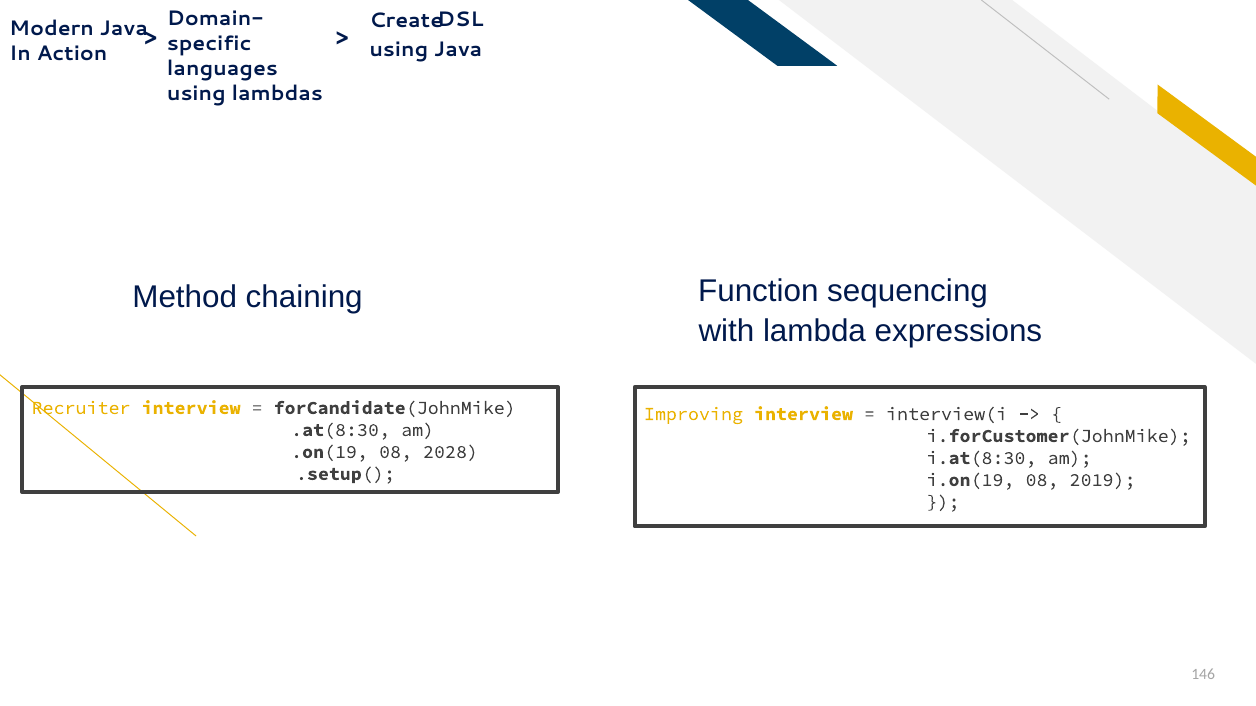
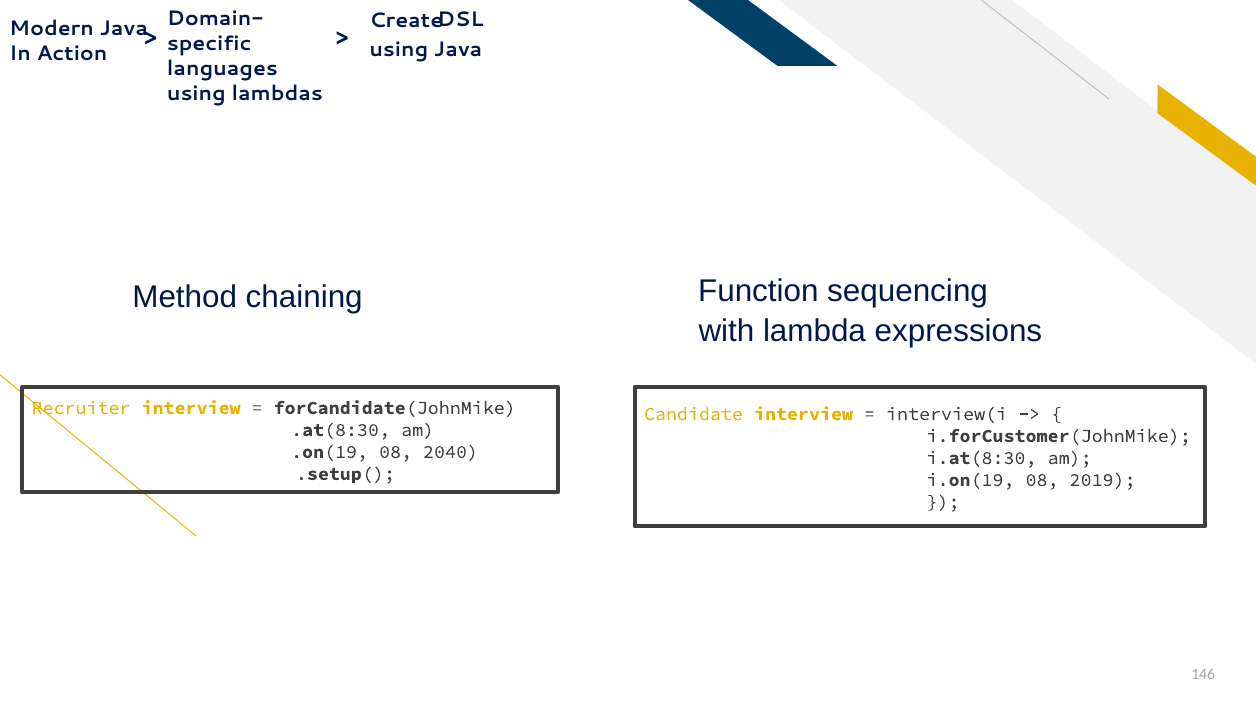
Improving: Improving -> Candidate (693, 414)
2028: 2028 -> 2040 (451, 452)
